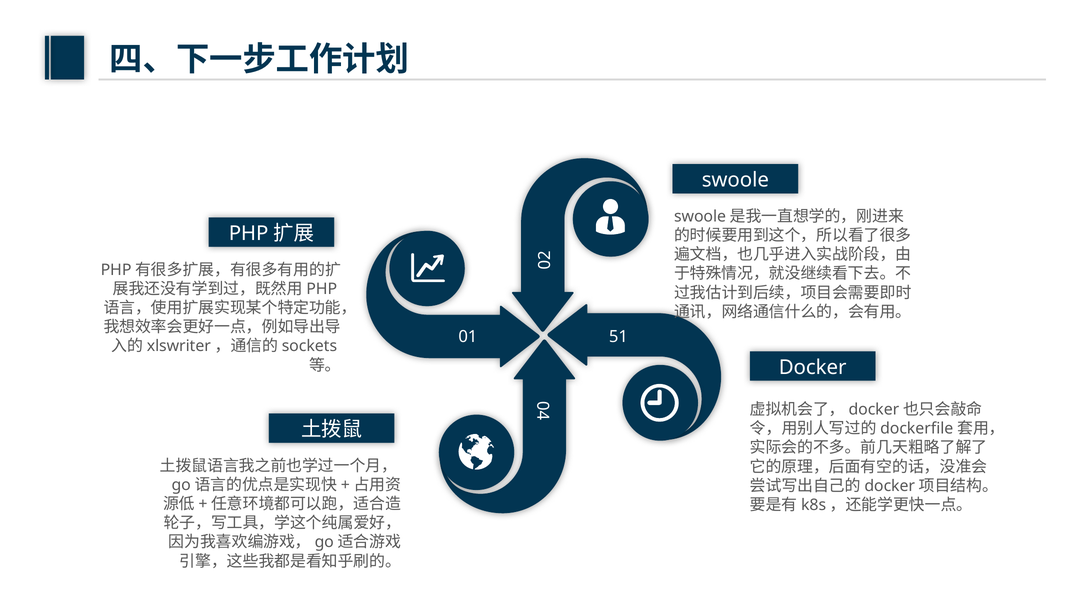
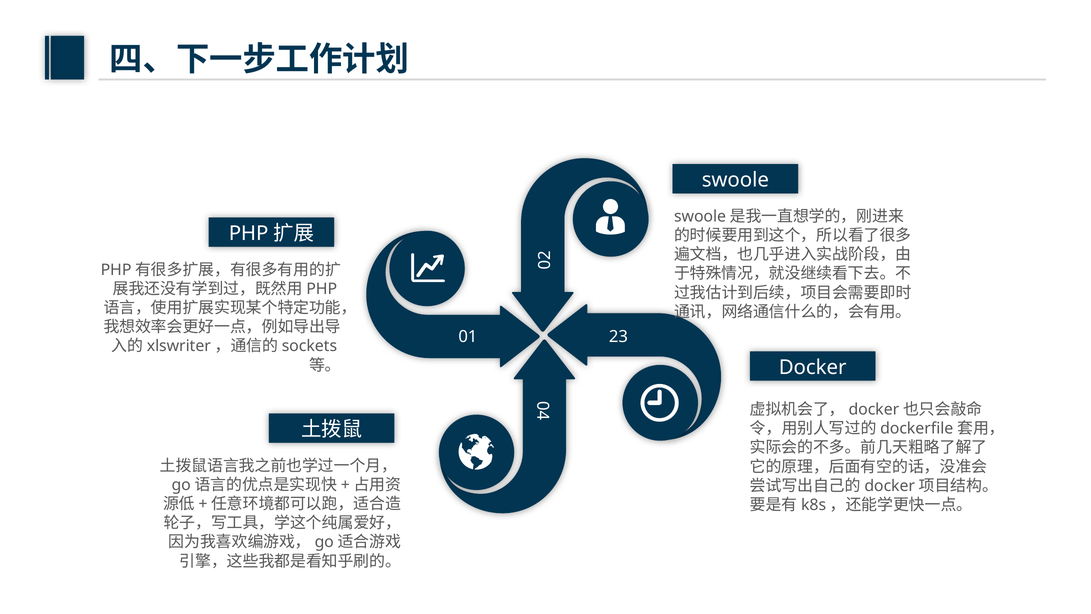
51: 51 -> 23 (618, 336)
